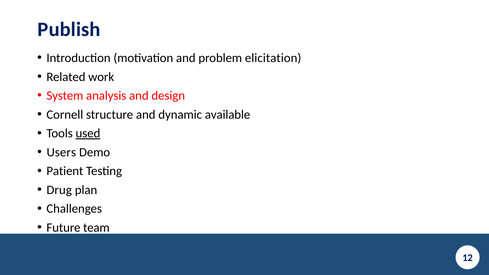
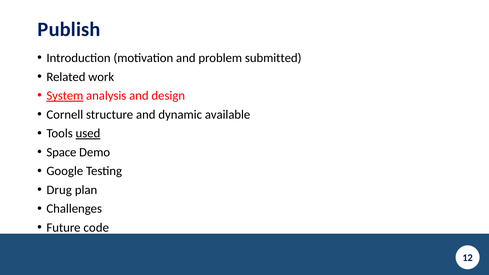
elicitation: elicitation -> submitted (273, 58)
System underline: none -> present (65, 96)
Users: Users -> Space (61, 152)
Patient: Patient -> Google (65, 171)
team: team -> code (96, 228)
